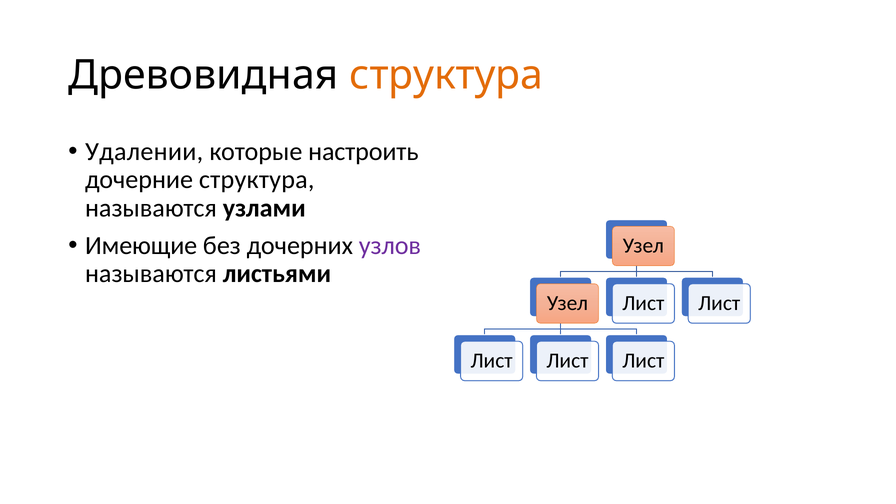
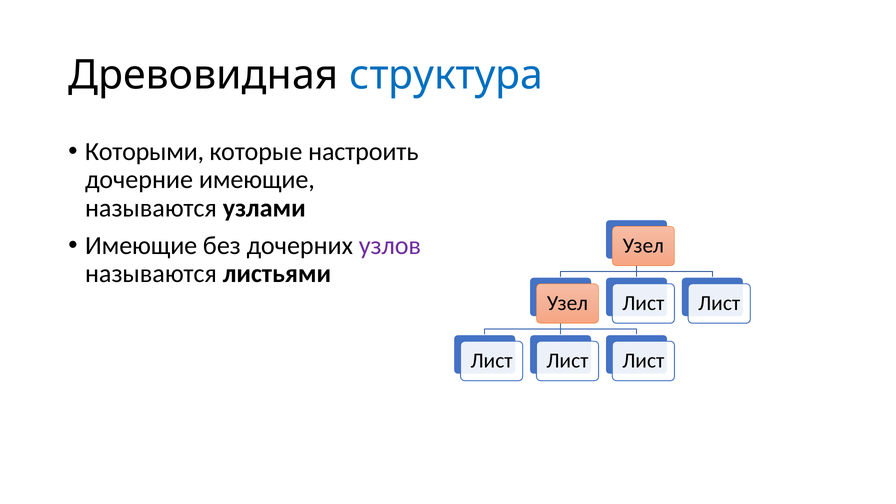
структура colour: orange -> blue (446, 75)
Удалении: Удалении -> Которыми (144, 151)
дочерние структура: структура -> имеющие (257, 180)
